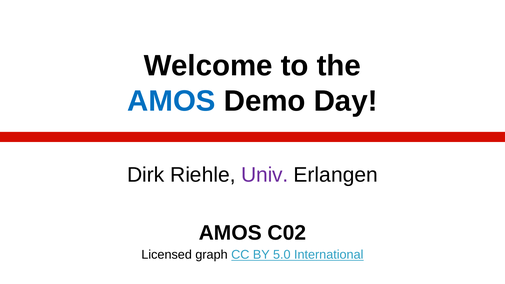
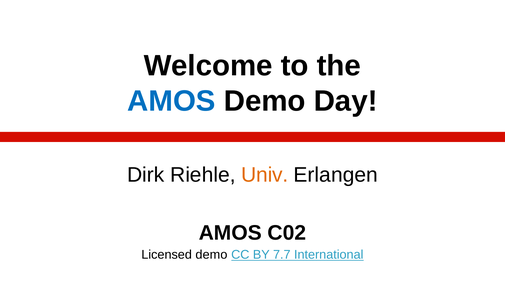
Univ colour: purple -> orange (265, 175)
Licensed graph: graph -> demo (211, 255)
5.0: 5.0 -> 7.7 (282, 255)
